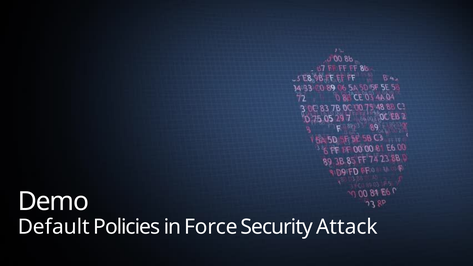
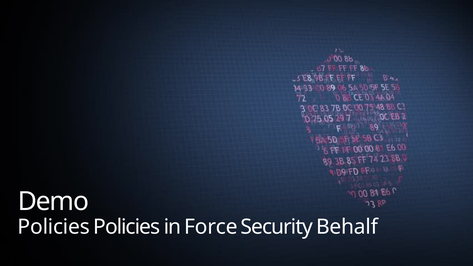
Default: Default -> Policies (54, 227)
Attack: Attack -> Behalf (347, 227)
